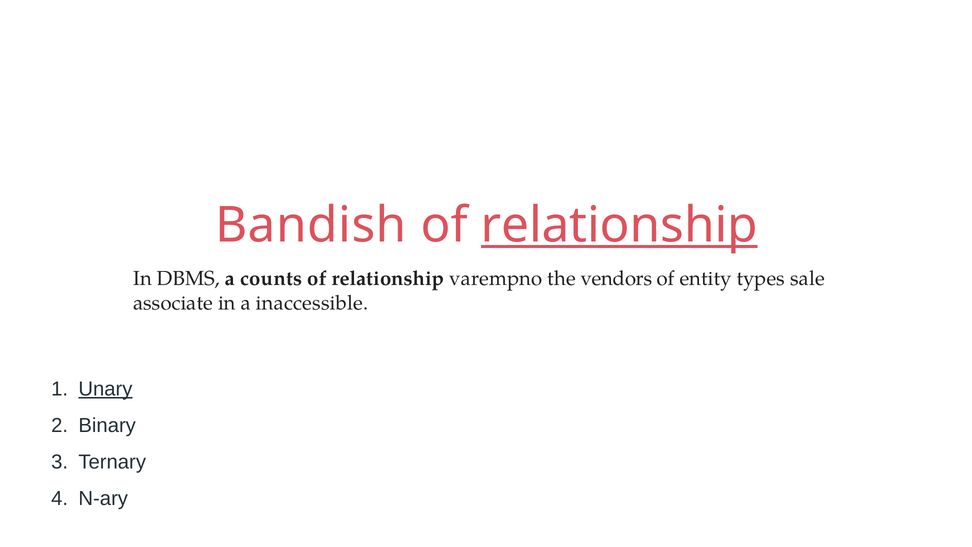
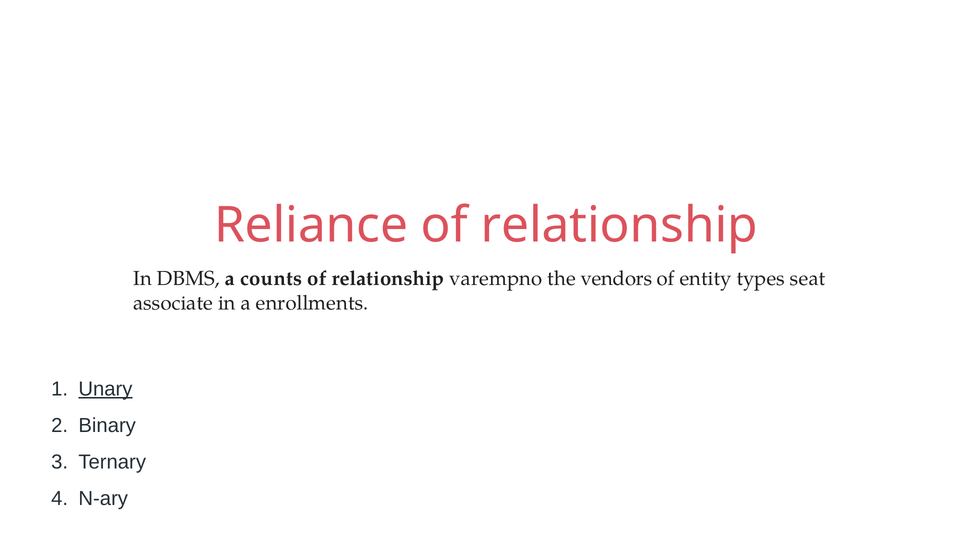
Bandish: Bandish -> Reliance (311, 225)
relationship underline: present -> none (619, 225)
sale: sale -> seat (808, 278)
inaccessible: inaccessible -> enrollments (312, 303)
